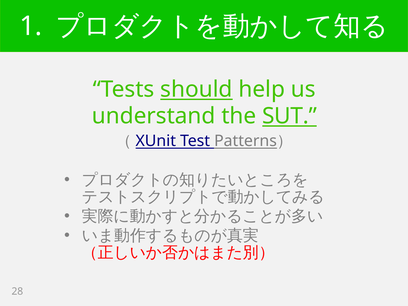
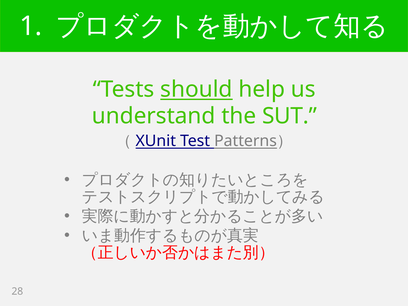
SUT underline: present -> none (290, 116)
